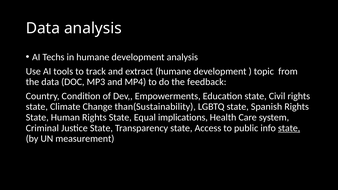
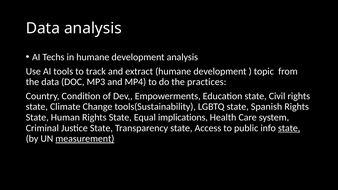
feedback: feedback -> practices (207, 82)
than(Sustainability: than(Sustainability -> tools(Sustainability (155, 107)
measurement underline: none -> present (85, 139)
